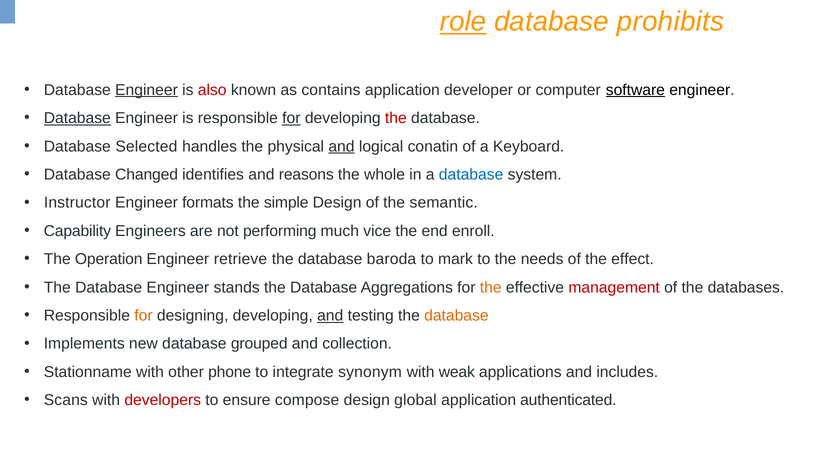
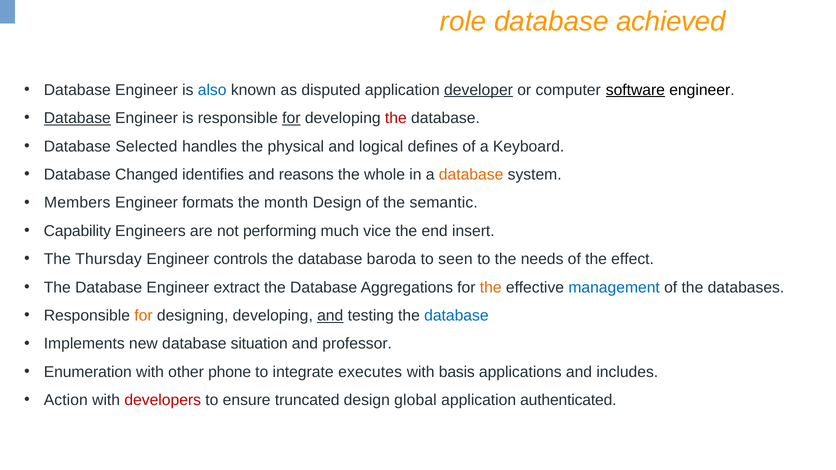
role underline: present -> none (463, 22)
prohibits: prohibits -> achieved (671, 22)
Engineer underline: present -> none (146, 90)
also colour: red -> blue (212, 90)
contains: contains -> disputed (331, 90)
developer underline: none -> present (479, 90)
and underline: present -> none (341, 146)
conatin: conatin -> defines (433, 146)
database colour: blue -> orange (471, 175)
Instructor: Instructor -> Members (77, 203)
simple: simple -> month (286, 203)
enroll: enroll -> insert (473, 231)
Operation: Operation -> Thursday (109, 259)
retrieve: retrieve -> controls (241, 259)
mark: mark -> seen (455, 259)
stands: stands -> extract (237, 288)
management colour: red -> blue (614, 288)
database colour: orange -> blue (456, 316)
grouped: grouped -> situation (259, 344)
collection: collection -> professor (357, 344)
Stationname: Stationname -> Enumeration (88, 372)
synonym: synonym -> executes (370, 372)
weak: weak -> basis (457, 372)
Scans: Scans -> Action (66, 400)
compose: compose -> truncated (307, 400)
